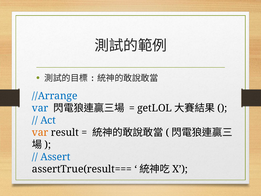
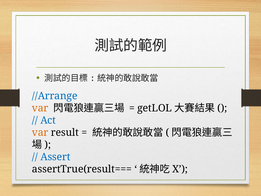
var colour: blue -> orange (40, 108)
